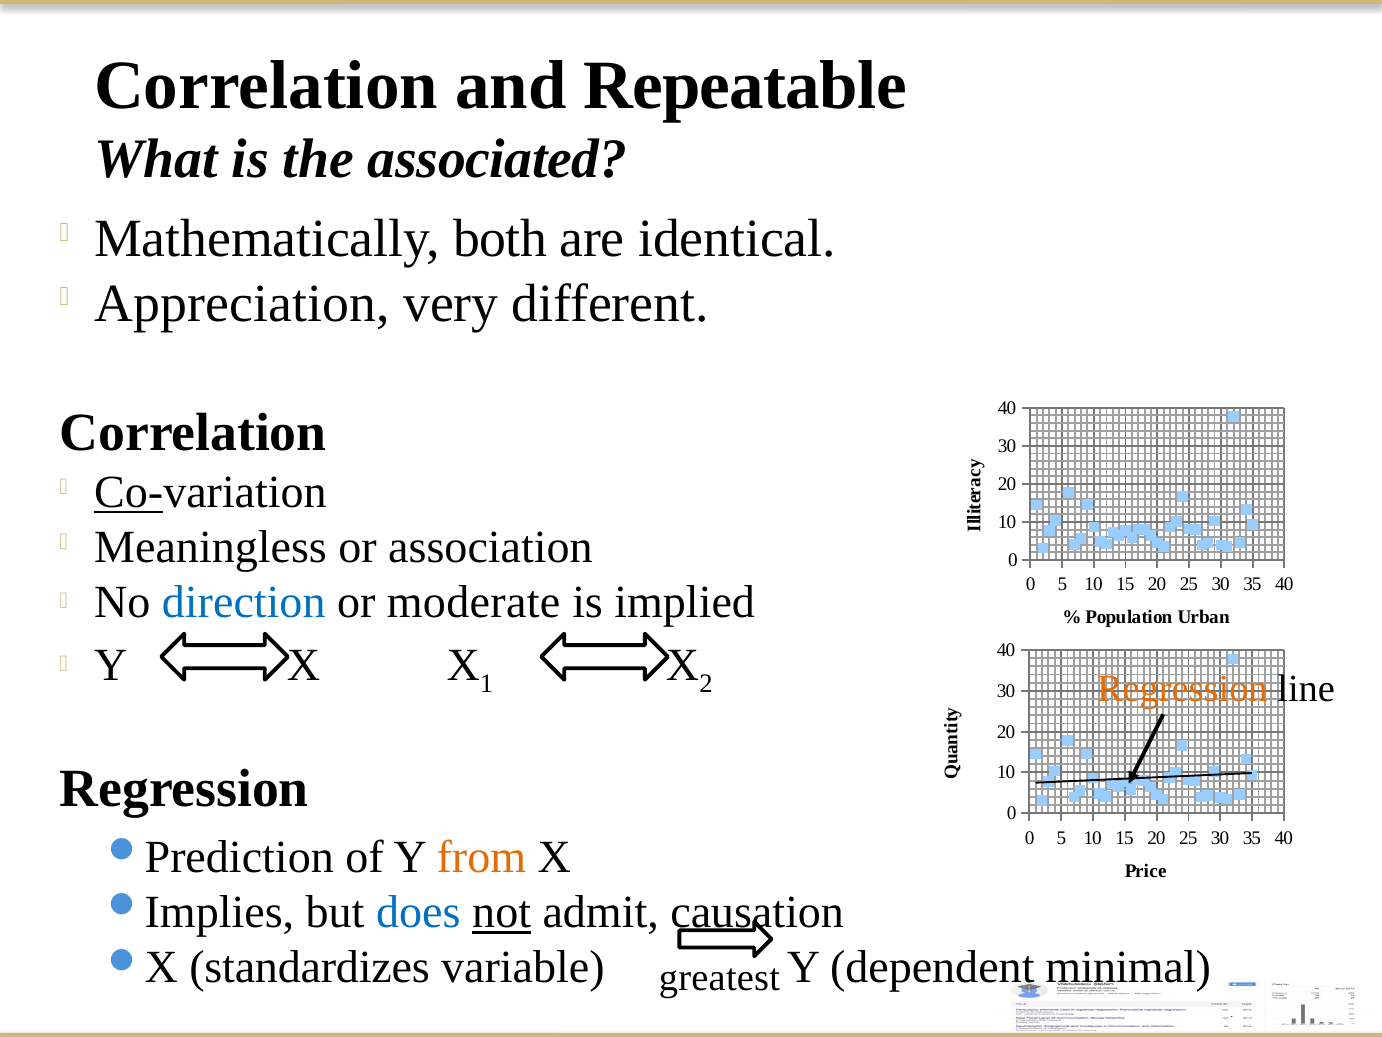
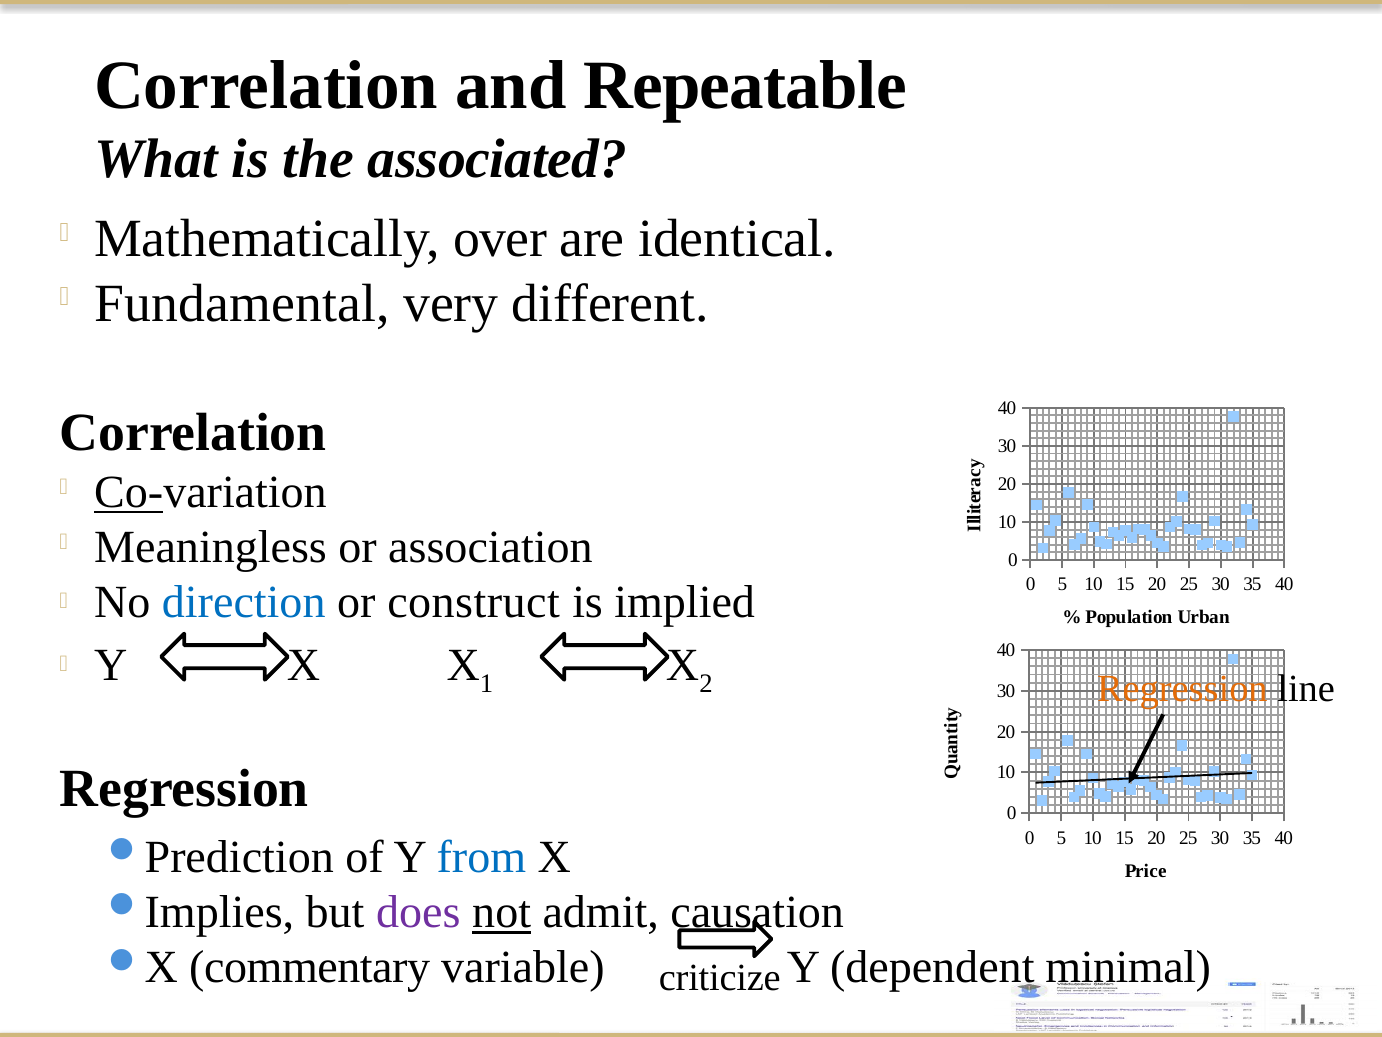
both: both -> over (500, 239)
Appreciation: Appreciation -> Fundamental (242, 303)
moderate: moderate -> construct (474, 602)
from colour: orange -> blue (481, 857)
does colour: blue -> purple (418, 912)
standardizes: standardizes -> commentary (310, 967)
greatest: greatest -> criticize (720, 977)
